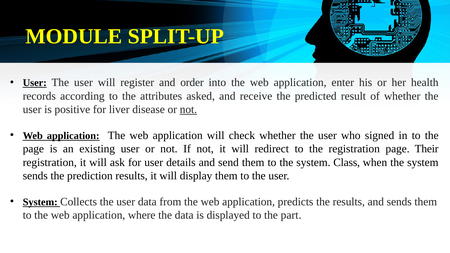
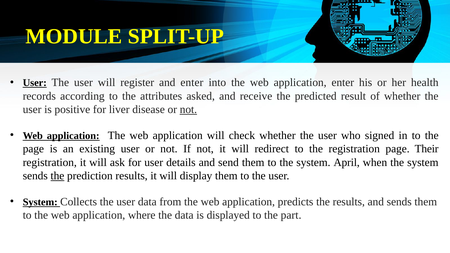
and order: order -> enter (192, 83)
Class: Class -> April (347, 163)
the underline: none -> present (57, 176)
